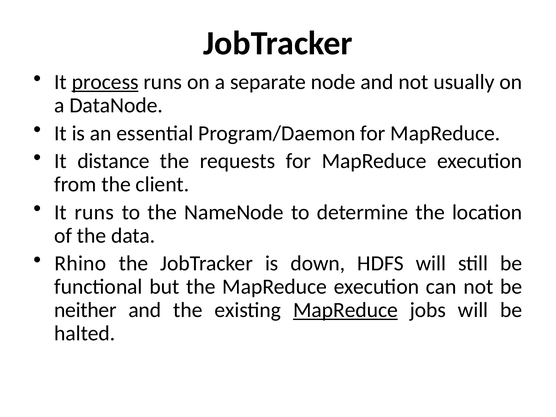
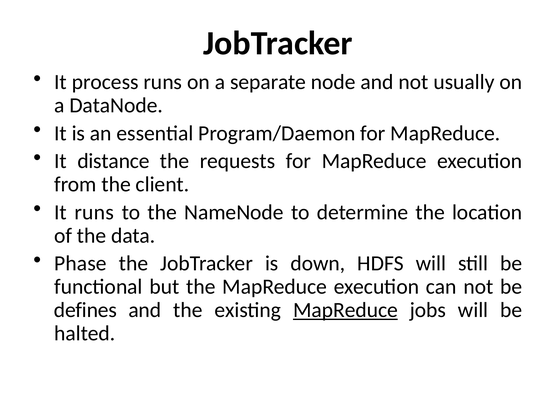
process underline: present -> none (105, 82)
Rhino: Rhino -> Phase (80, 263)
neither: neither -> defines (85, 310)
